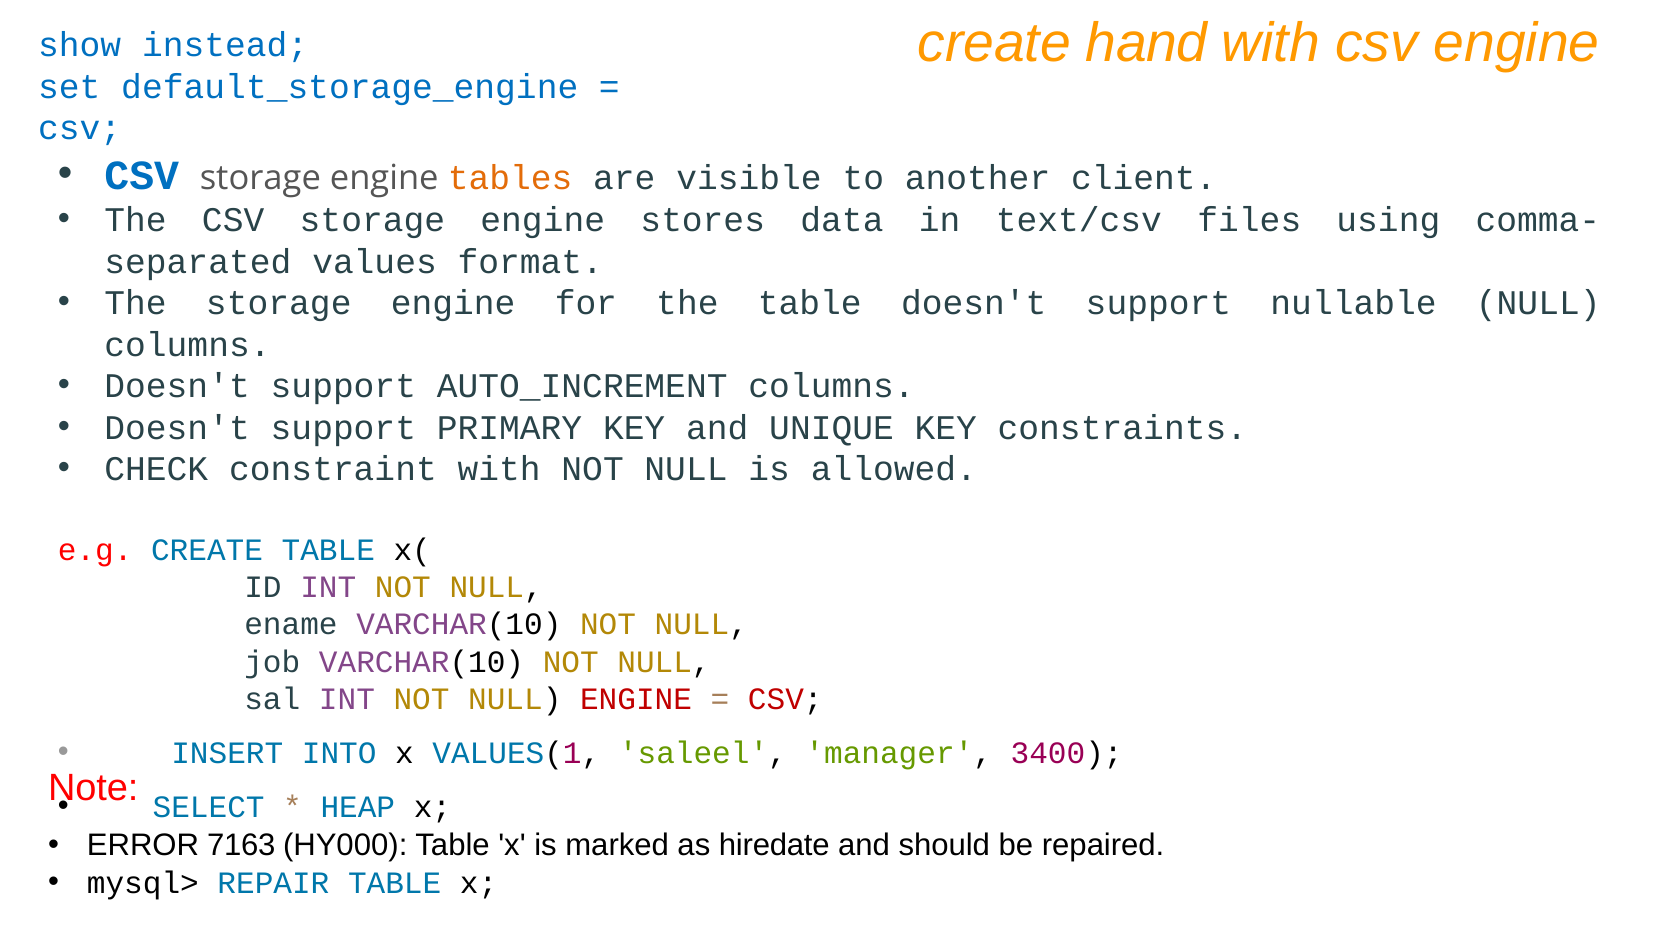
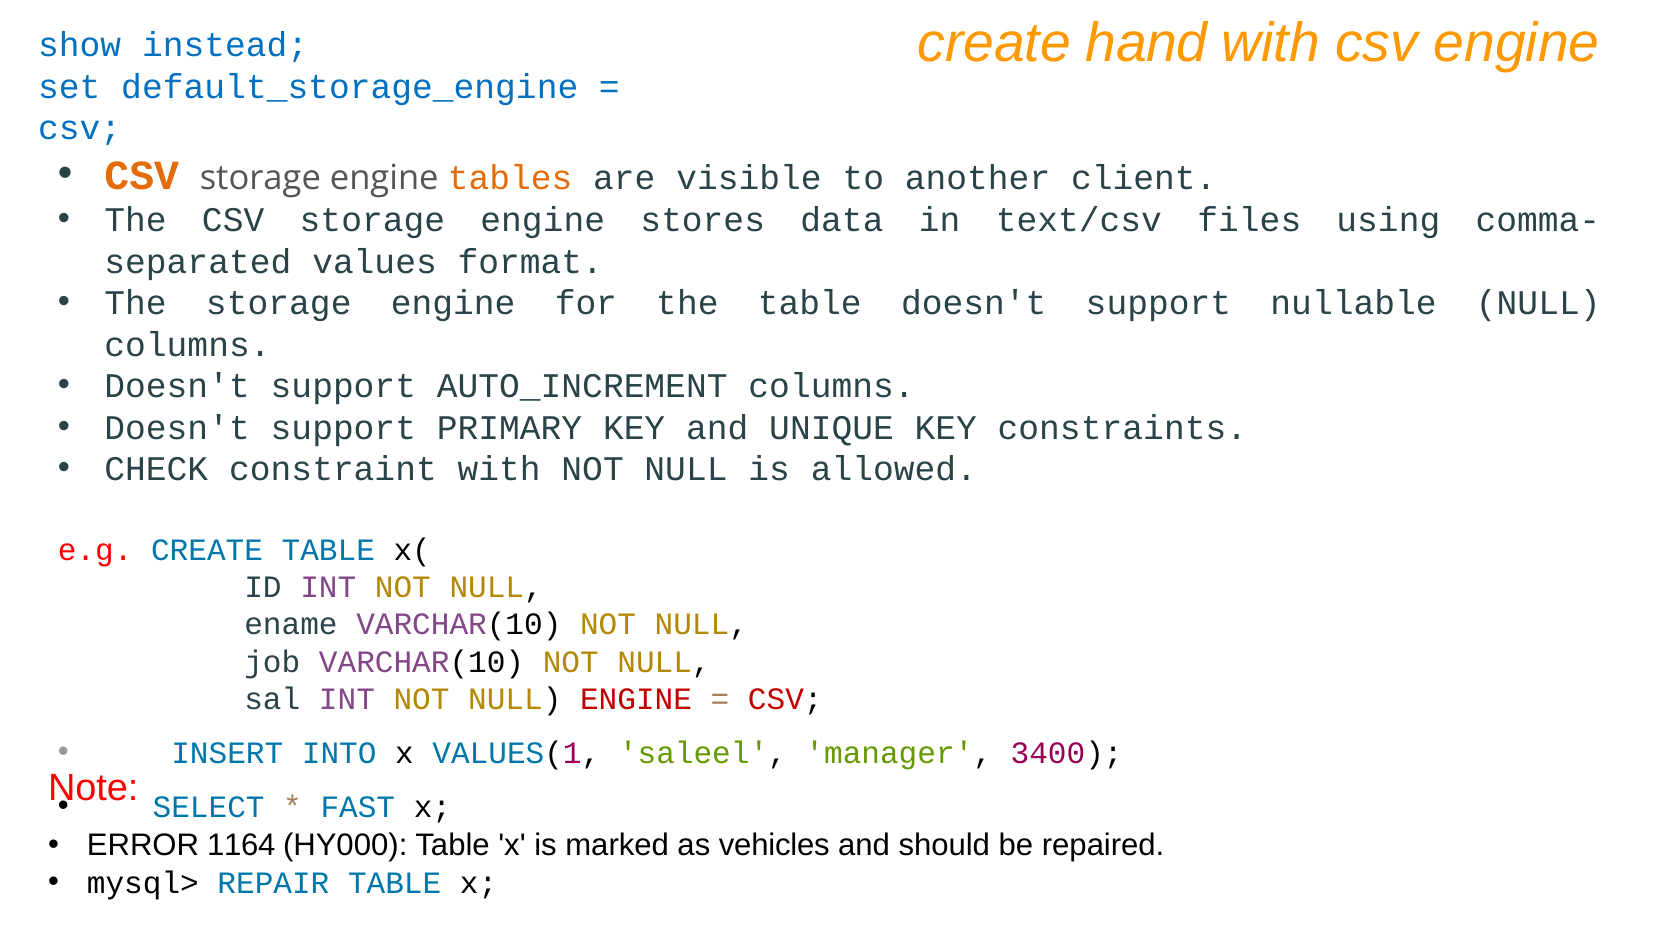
CSV colour: blue -> orange (142, 175)
HEAP: HEAP -> FAST (358, 807)
7163: 7163 -> 1164 (241, 845)
hiredate: hiredate -> vehicles (774, 845)
